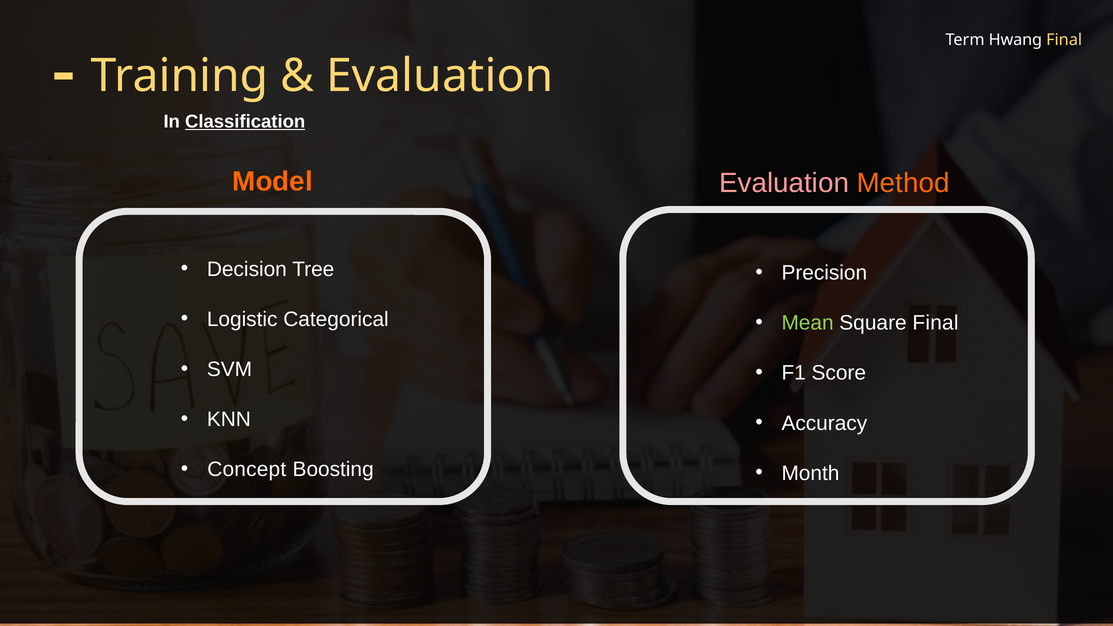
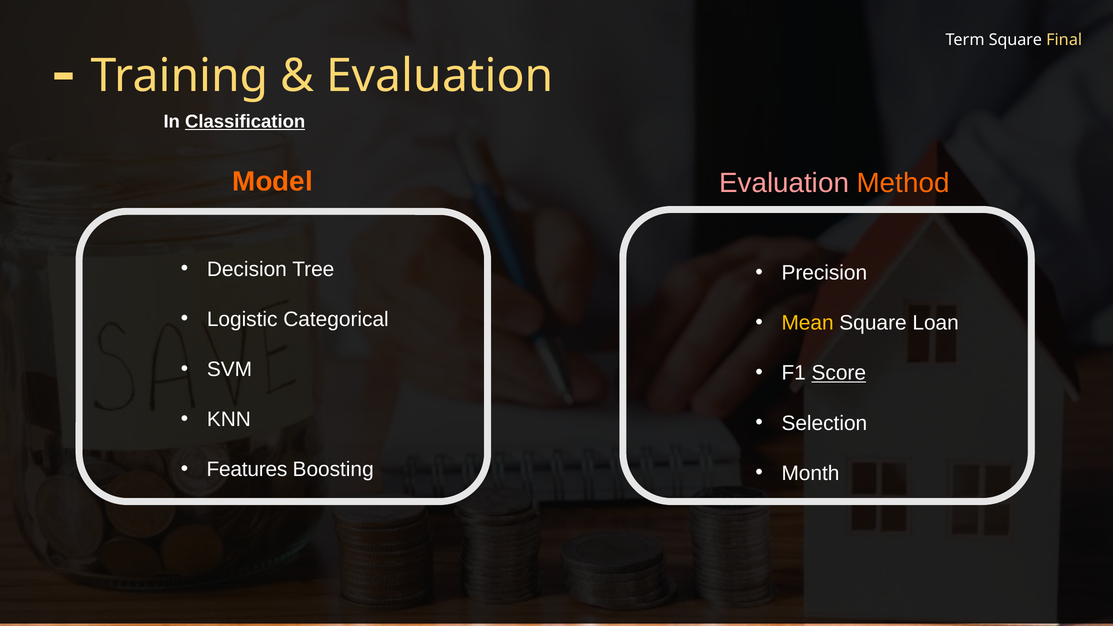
Term Hwang: Hwang -> Square (1015, 40)
Mean colour: light green -> yellow (808, 323)
Square Final: Final -> Loan (936, 323)
Score underline: none -> present (839, 373)
Accuracy: Accuracy -> Selection (824, 423)
Concept: Concept -> Features (247, 470)
